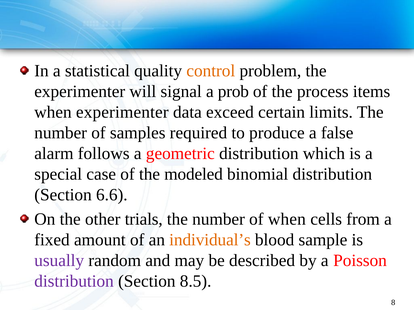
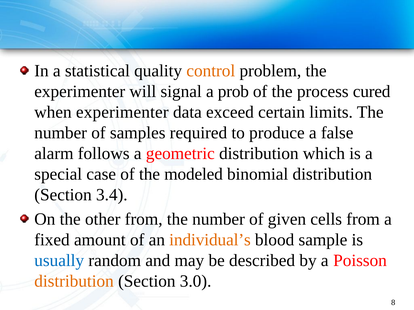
items: items -> cured (372, 92)
6.6: 6.6 -> 3.4 (112, 195)
other trials: trials -> from (144, 219)
of when: when -> given (287, 219)
usually colour: purple -> blue (59, 261)
distribution colour: purple -> orange (74, 282)
8.5: 8.5 -> 3.0 (196, 282)
